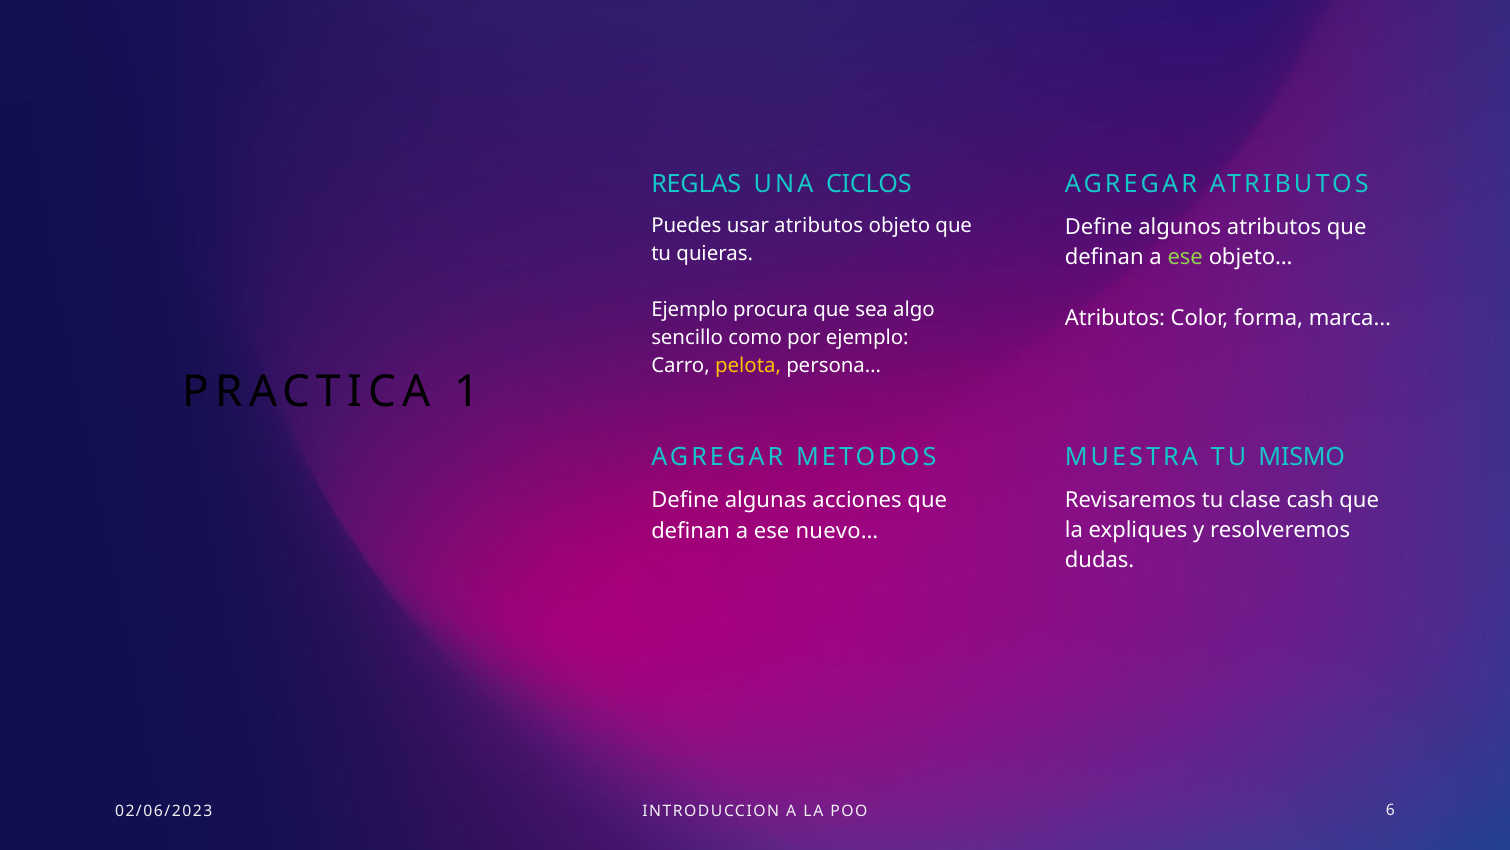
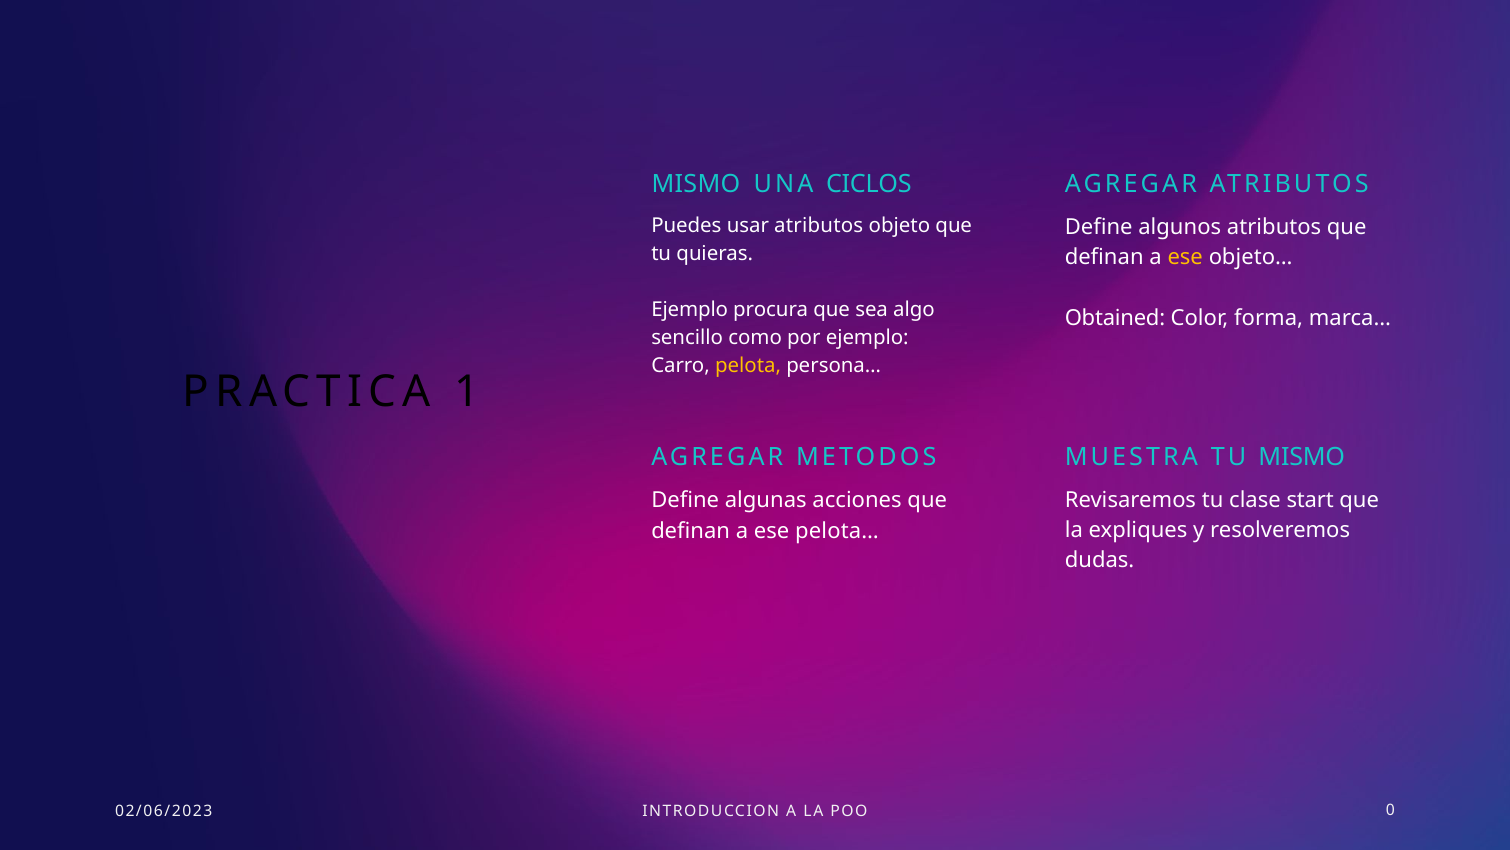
REGLAS: REGLAS -> MISMO (696, 184)
ese colour: light green -> yellow (1185, 257)
Atributos: Atributos -> Obtained (1115, 318)
cash: cash -> start (1310, 499)
nuevo…: nuevo… -> pelota… (837, 530)
6: 6 -> 0 (1390, 810)
